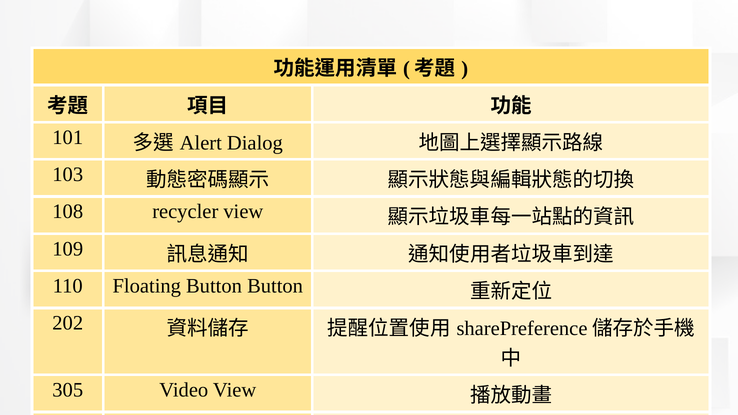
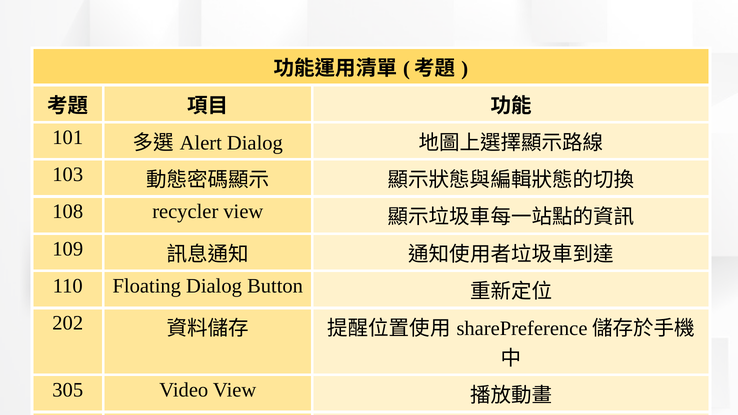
Floating Button: Button -> Dialog (214, 286)
